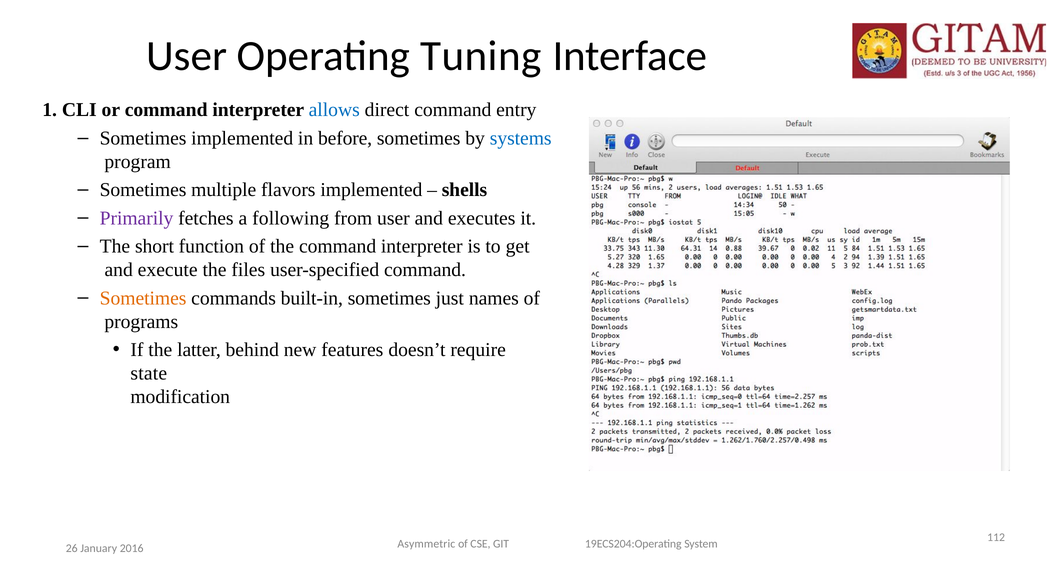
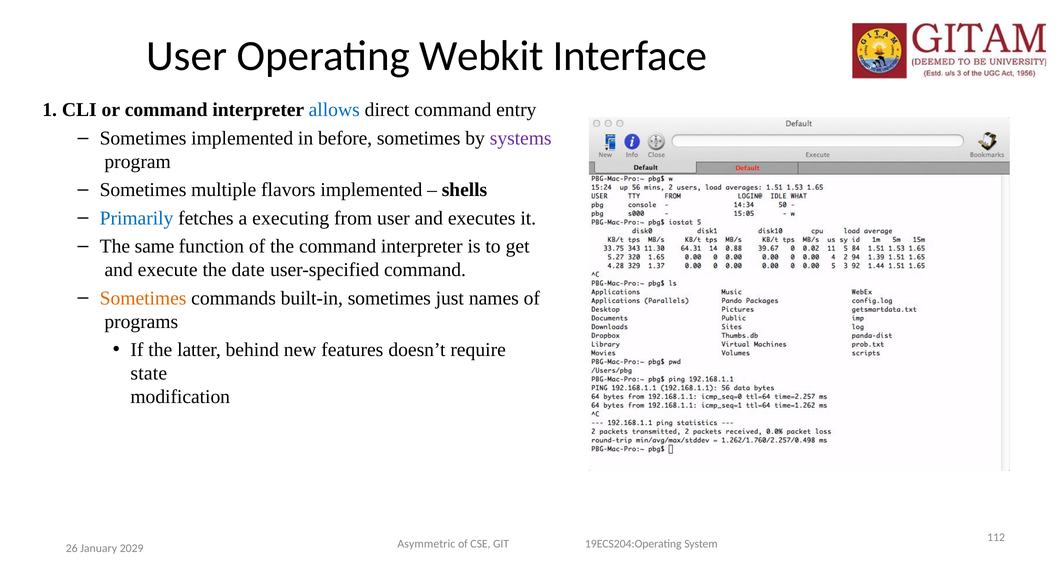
Tuning: Tuning -> Webkit (481, 56)
systems colour: blue -> purple (521, 138)
Primarily colour: purple -> blue (137, 218)
following: following -> executing (291, 218)
short: short -> same (155, 246)
files: files -> date (248, 270)
2016: 2016 -> 2029 (132, 549)
